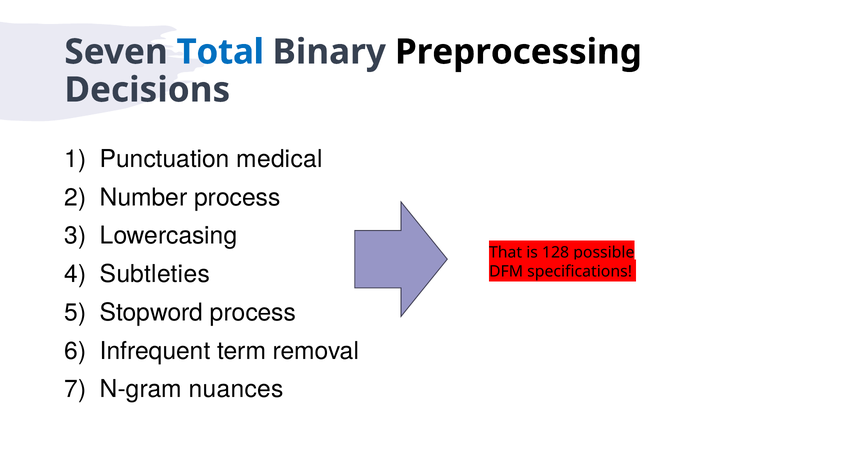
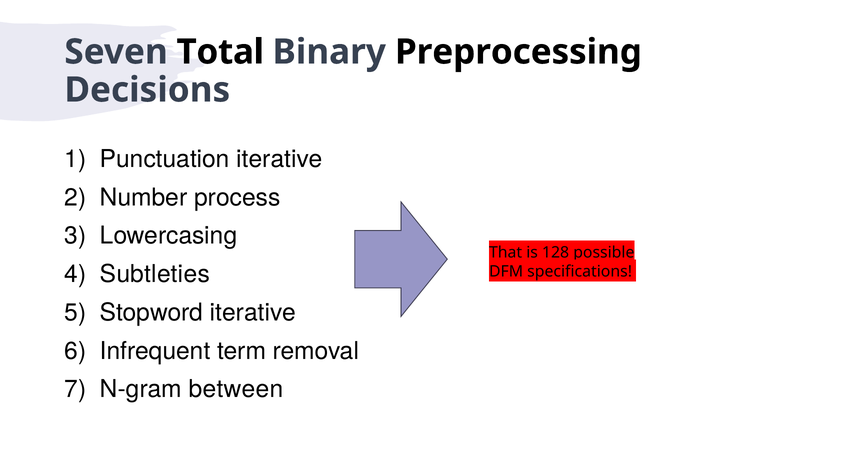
Total colour: blue -> black (220, 52)
Punctuation medical: medical -> iterative (280, 159)
Stopword process: process -> iterative (253, 312)
nuances: nuances -> between (236, 389)
